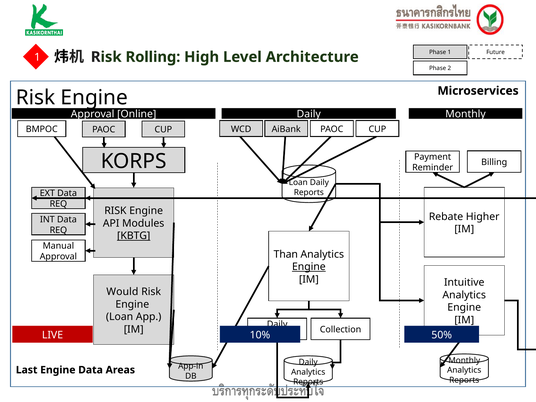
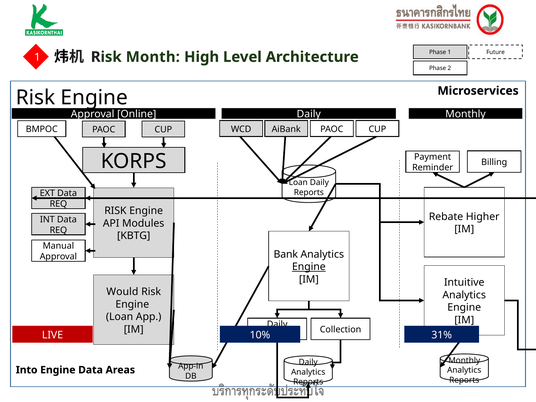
Rolling: Rolling -> Month (153, 57)
KBTG underline: present -> none (134, 236)
Than: Than -> Bank (286, 254)
50%: 50% -> 31% (442, 335)
Last: Last -> Into (27, 370)
